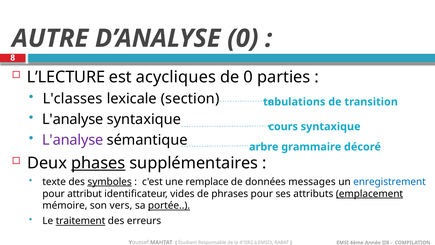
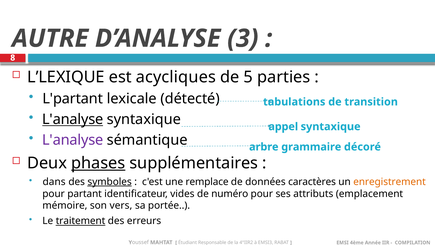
D’ANALYSE 0: 0 -> 3 (243, 38)
L’LECTURE: L’LECTURE -> L’LEXIQUE (66, 77)
de 0: 0 -> 5 (248, 77)
L'classes: L'classes -> L'partant (73, 99)
section: section -> détecté (190, 99)
L'analyse underline: none -> present (73, 119)
cours: cours -> appel (283, 126)
texte: texte -> dans (54, 182)
messages: messages -> caractères (312, 182)
enregistrement colour: blue -> orange (390, 182)
attribut: attribut -> partant (85, 193)
phrases: phrases -> numéro (230, 193)
emplacement underline: present -> none (369, 193)
portée underline: present -> none (169, 205)
